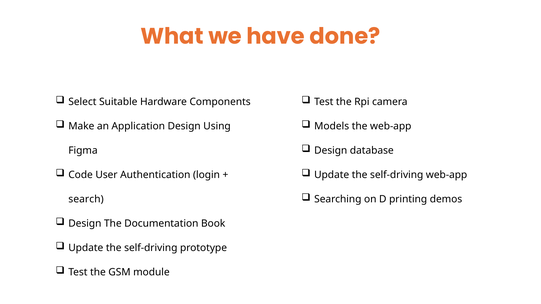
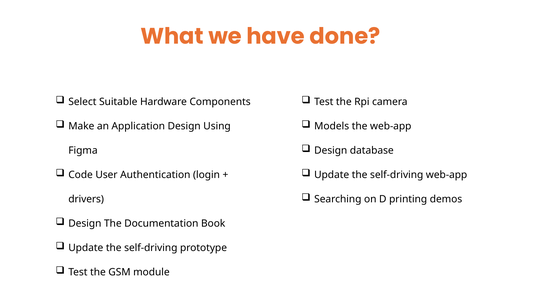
search: search -> drivers (86, 199)
